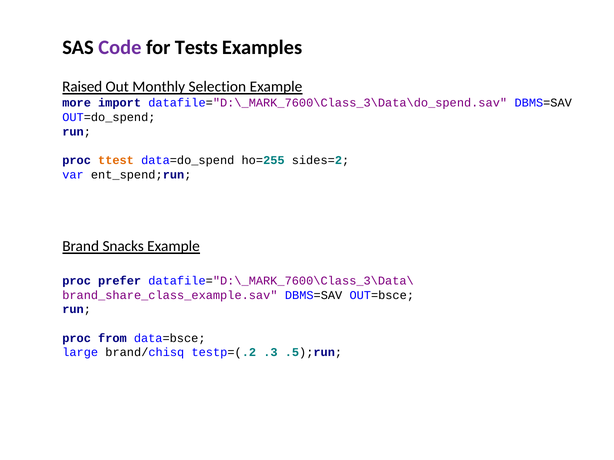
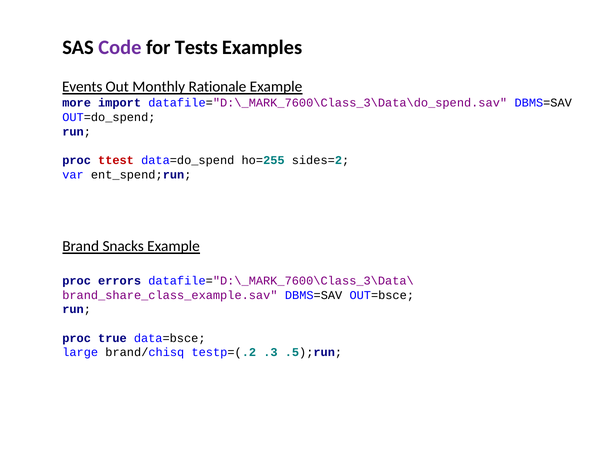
Raised: Raised -> Events (82, 87)
Selection: Selection -> Rationale (217, 87)
ttest colour: orange -> red (116, 160)
prefer: prefer -> errors (120, 281)
from: from -> true (112, 339)
